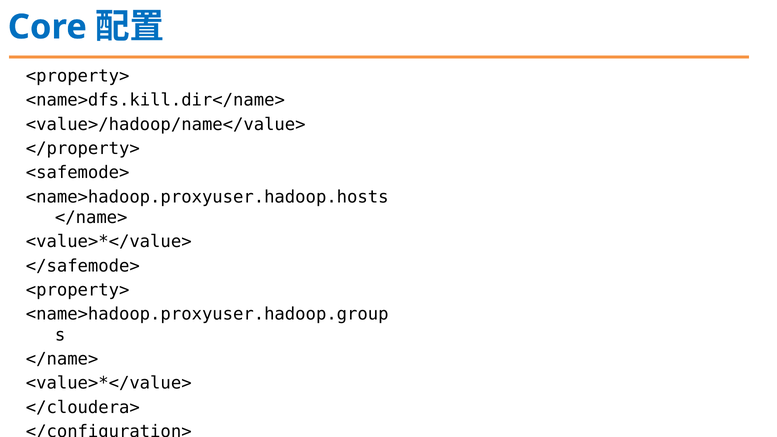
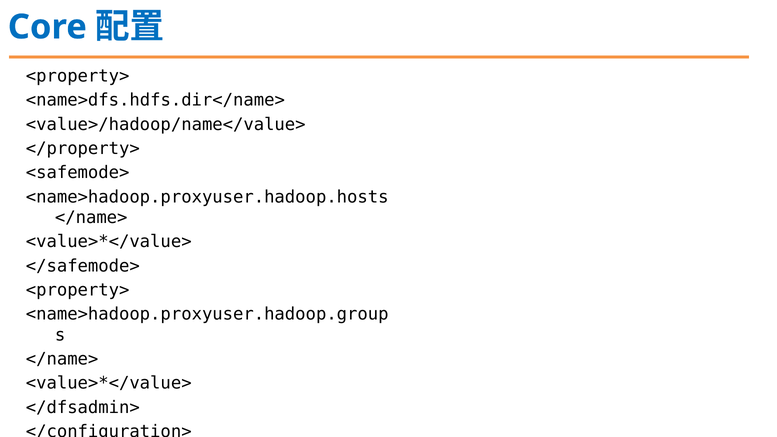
<name>dfs.kill.dir</name>: <name>dfs.kill.dir</name> -> <name>dfs.hdfs.dir</name> (155, 100)
</cloudera>: </cloudera> -> </dfsadmin> (83, 407)
